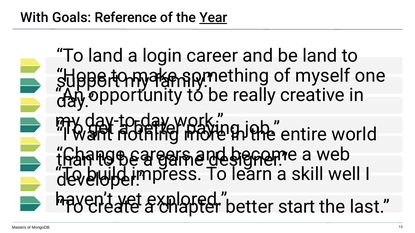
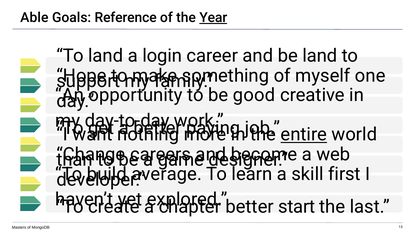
With: With -> Able (34, 18)
really: really -> good (254, 95)
entire underline: none -> present (304, 135)
impress: impress -> average (167, 174)
well: well -> first (344, 174)
